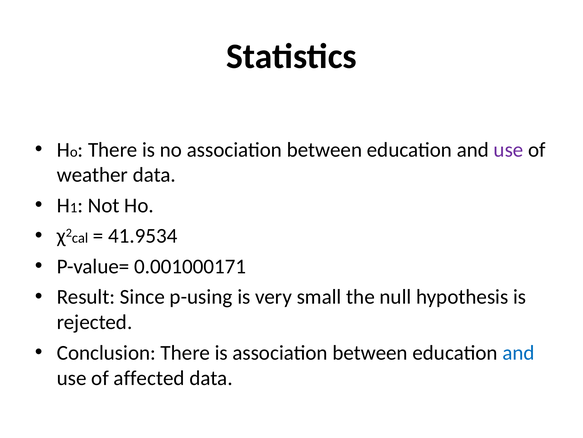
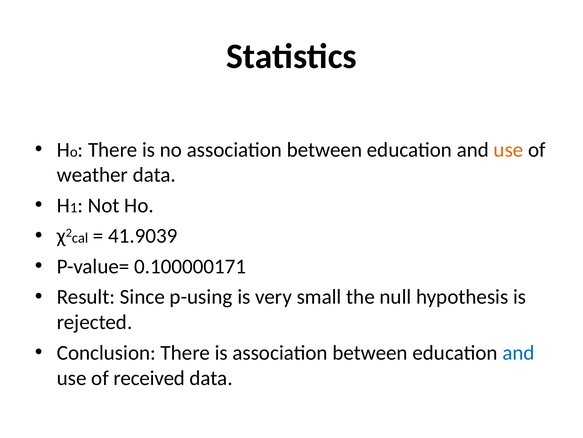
use colour: purple -> orange (509, 149)
41.9534: 41.9534 -> 41.9039 (143, 236)
0.001000171: 0.001000171 -> 0.100000171 (190, 266)
affected: affected -> received (149, 377)
